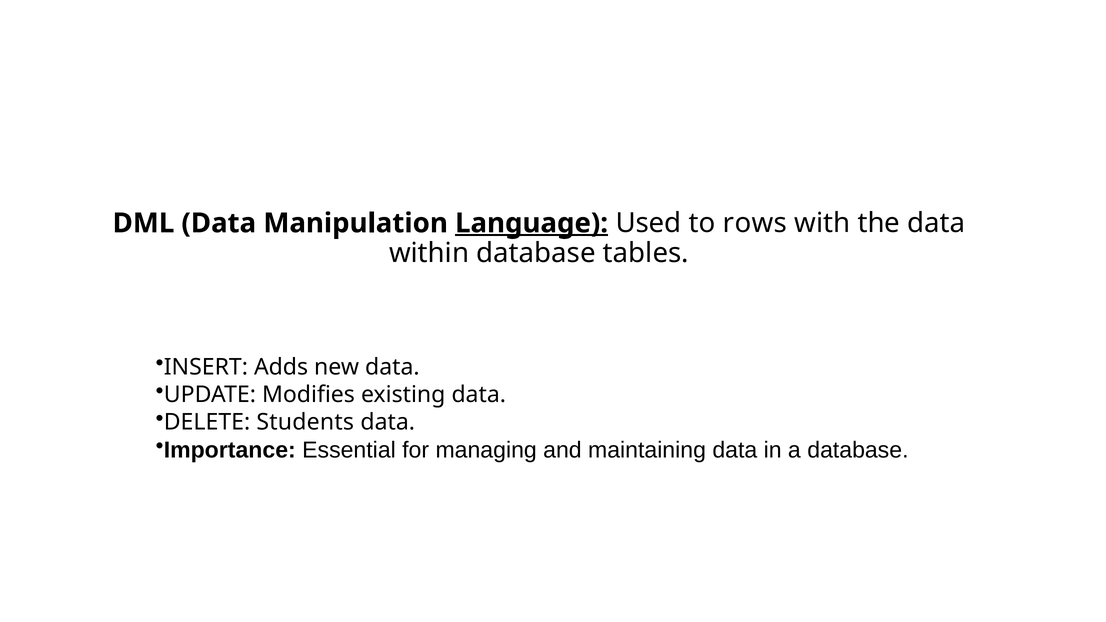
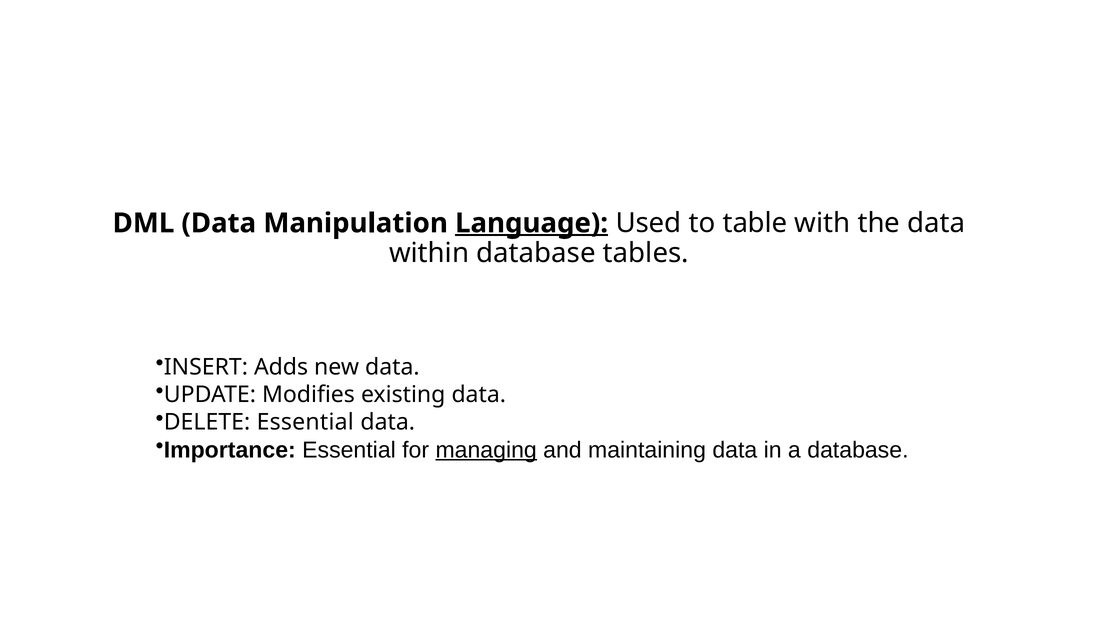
rows: rows -> table (755, 223)
DELETE Students: Students -> Essential (305, 422)
managing underline: none -> present (486, 450)
